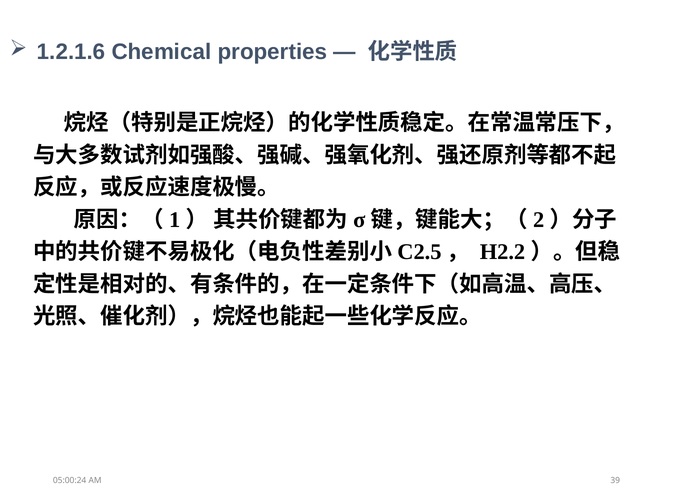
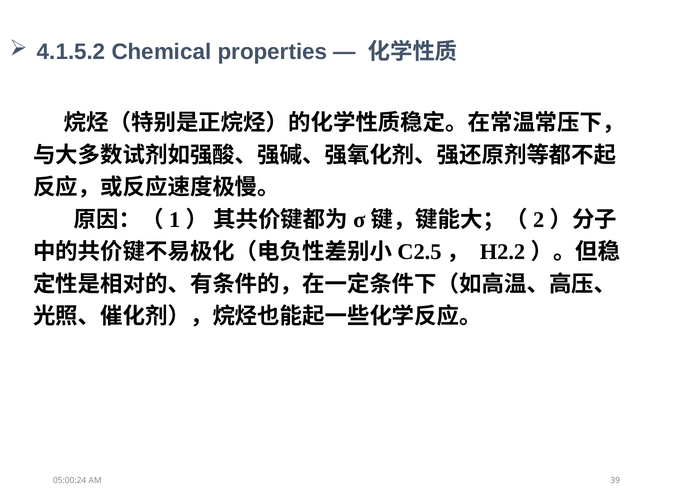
1.2.1.6: 1.2.1.6 -> 4.1.5.2 (71, 52)
